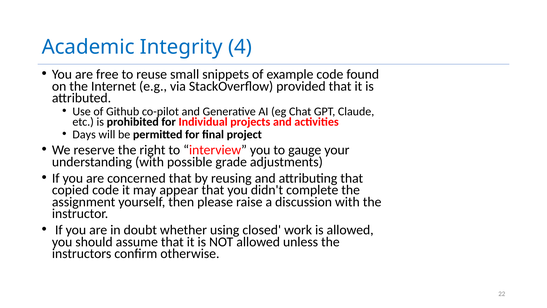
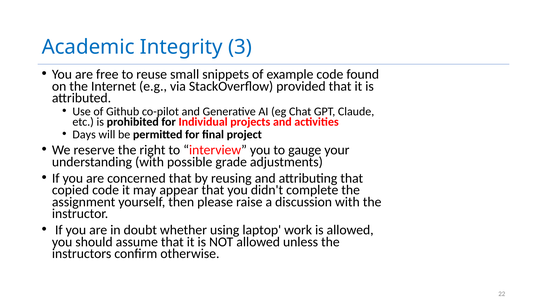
4: 4 -> 3 (240, 47)
closed: closed -> laptop (262, 230)
